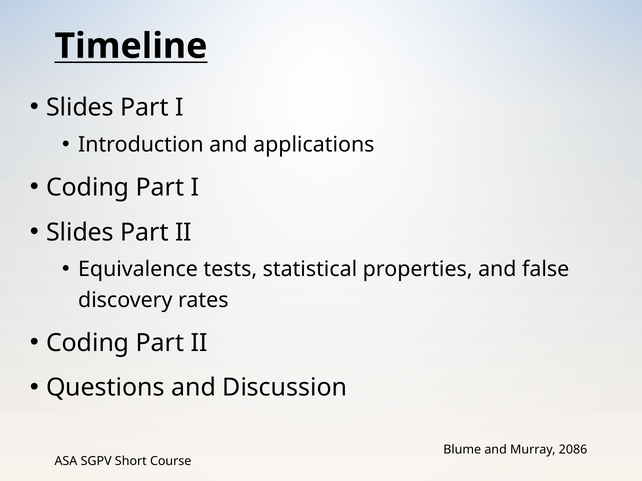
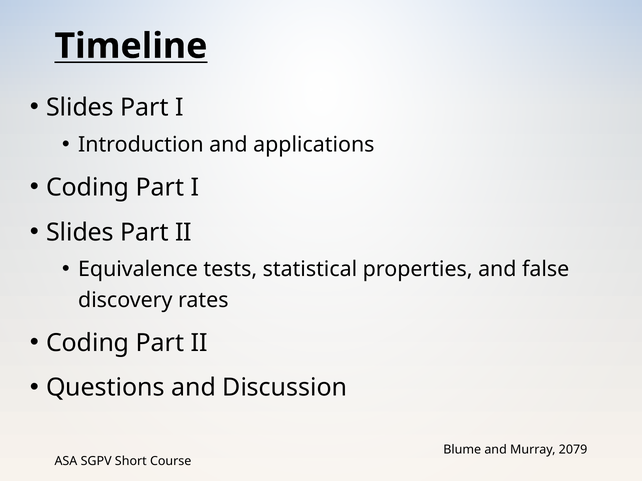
2086: 2086 -> 2079 (573, 450)
